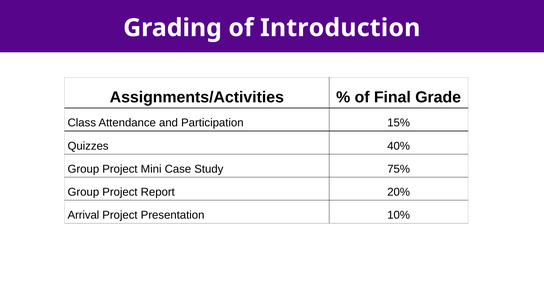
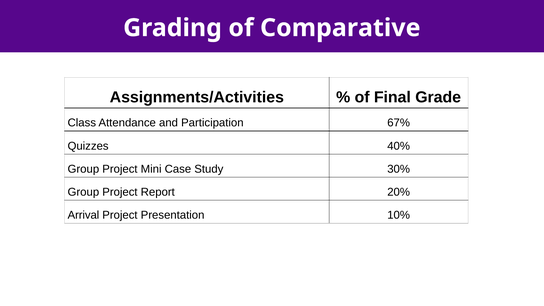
Introduction: Introduction -> Comparative (340, 28)
15%: 15% -> 67% (399, 123)
75%: 75% -> 30% (399, 169)
